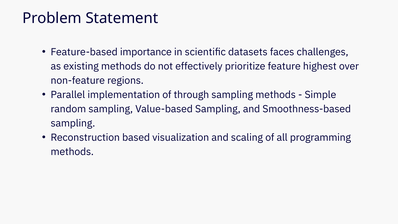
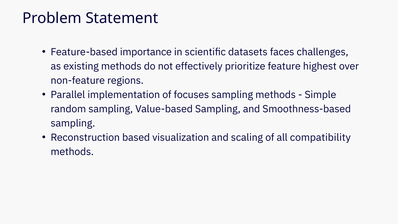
through: through -> focuses (191, 95)
programming: programming -> compatibility (320, 137)
